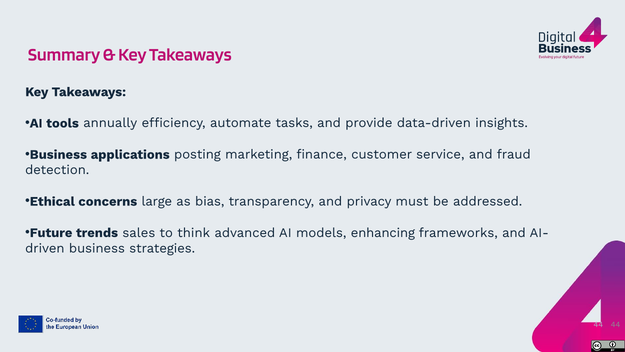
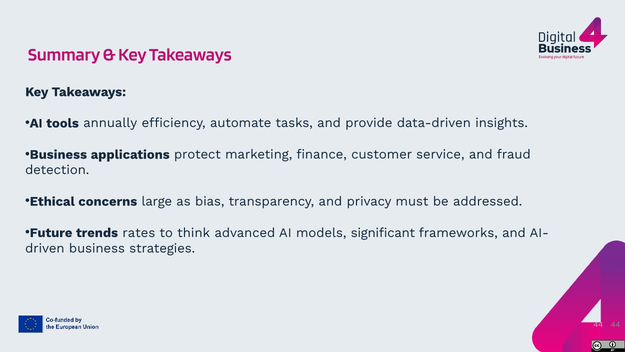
posting: posting -> protect (197, 154)
sales: sales -> rates (139, 232)
enhancing: enhancing -> significant (383, 232)
